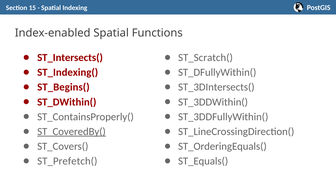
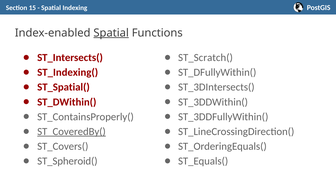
Spatial underline: none -> present (111, 33)
ST_Begins(: ST_Begins( -> ST_Spatial( (63, 87)
ST_Prefetch(: ST_Prefetch( -> ST_Spheroid( (67, 161)
